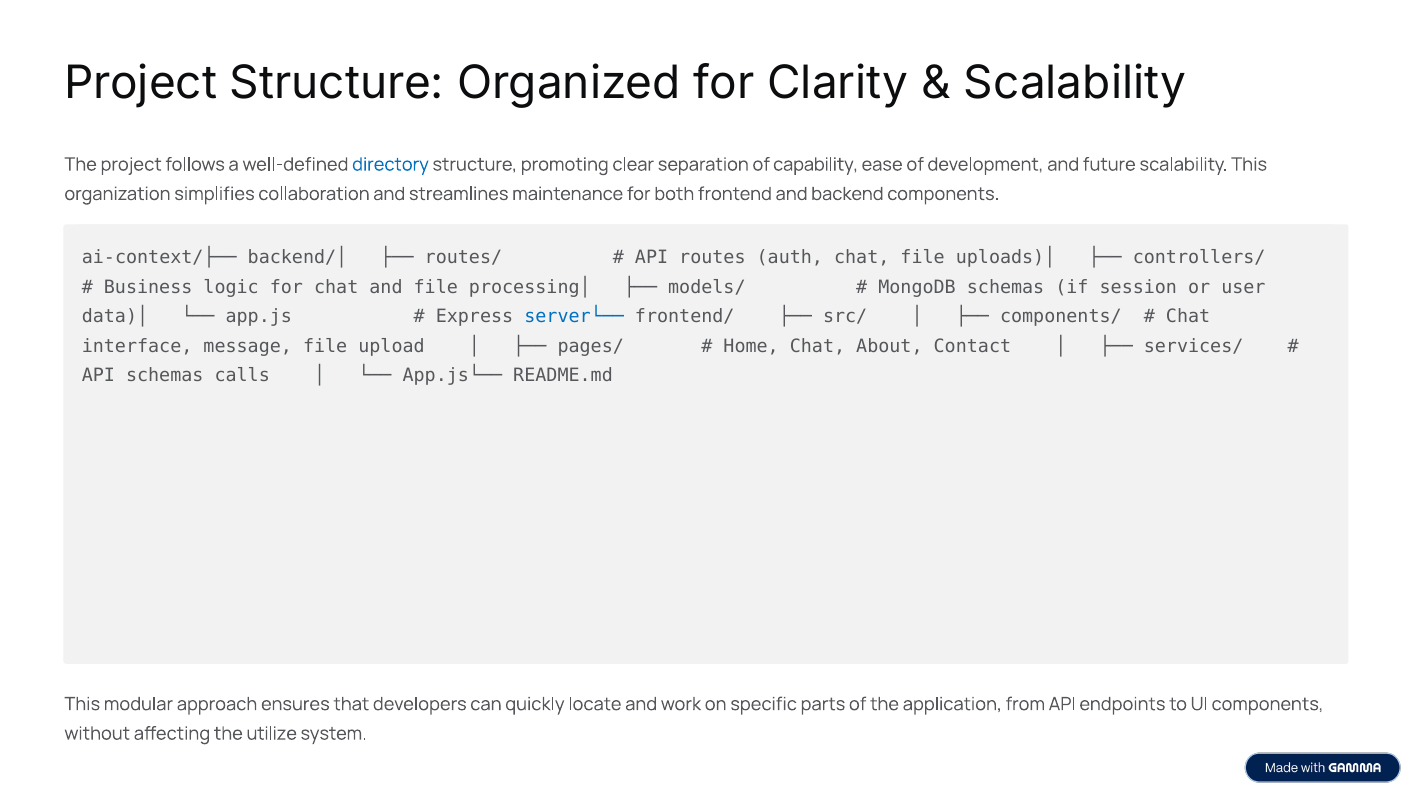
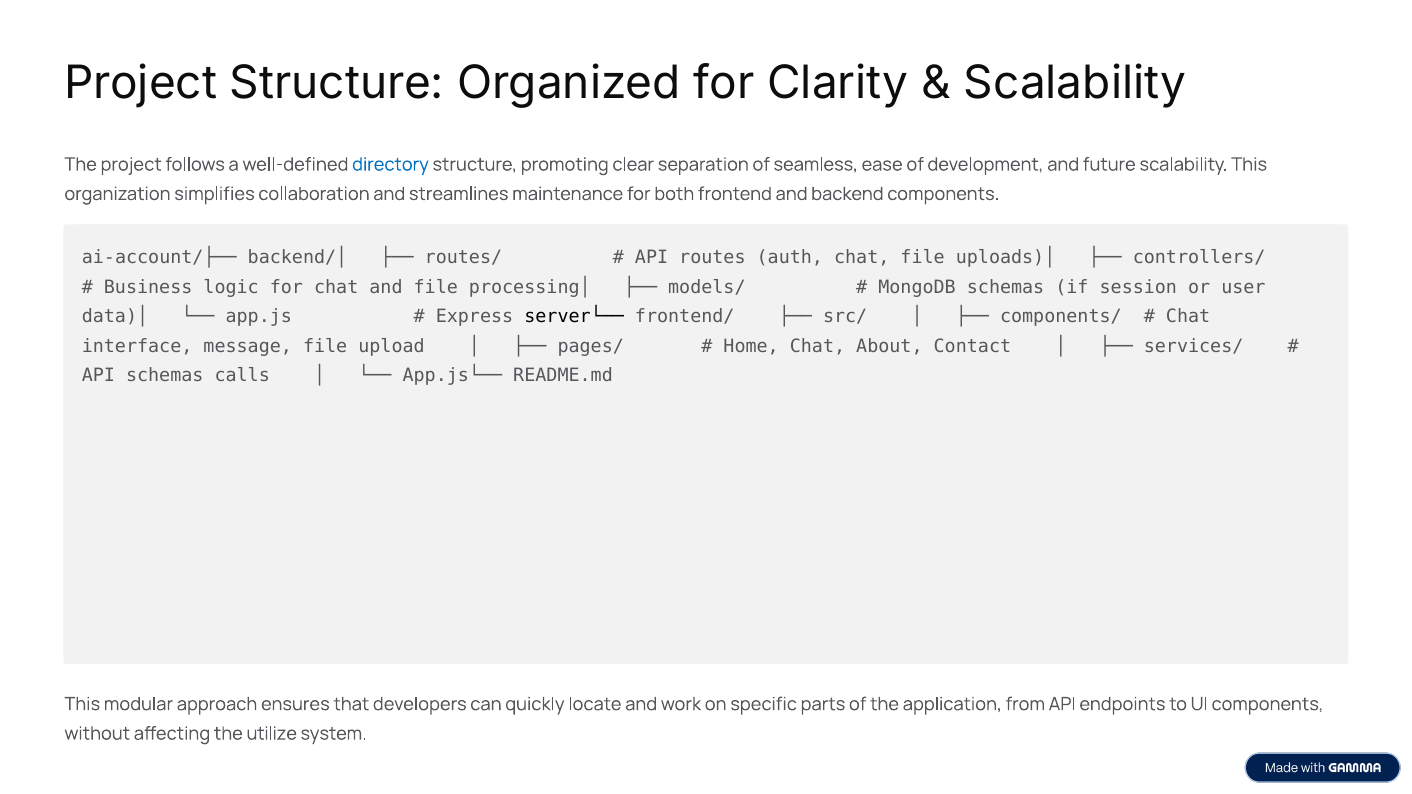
capability: capability -> seamless (816, 165)
ai-context/├──: ai-context/├── -> ai-account/├── (159, 258)
server└── colour: blue -> black (574, 317)
